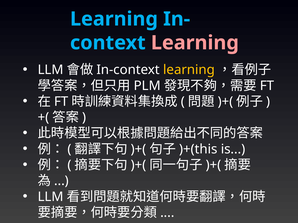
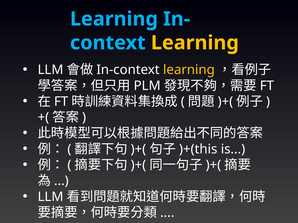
Learning colour: pink -> yellow (195, 43)
